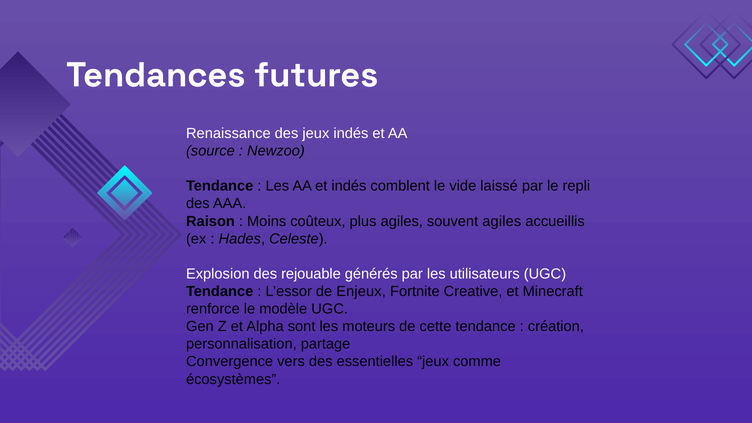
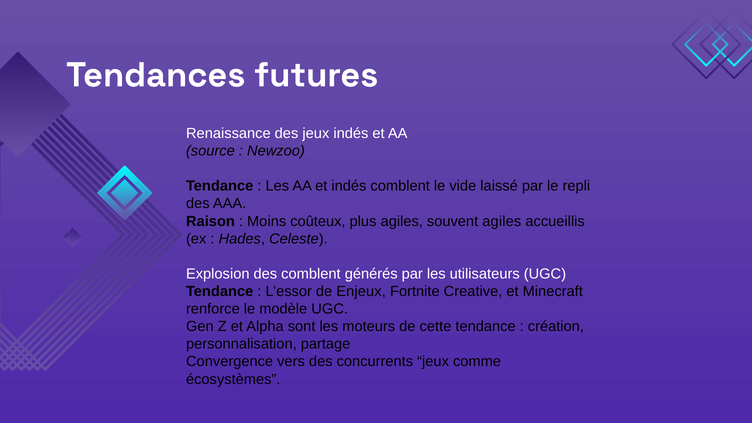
des rejouable: rejouable -> comblent (311, 274)
essentielles: essentielles -> concurrents (375, 362)
